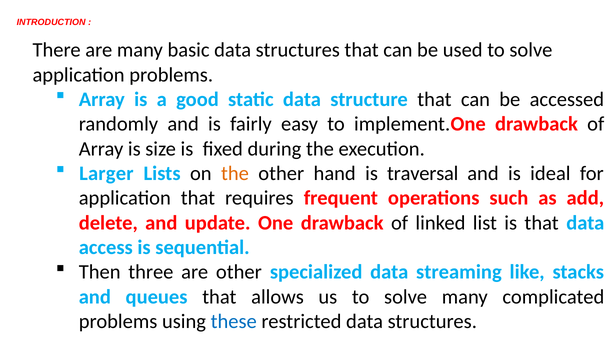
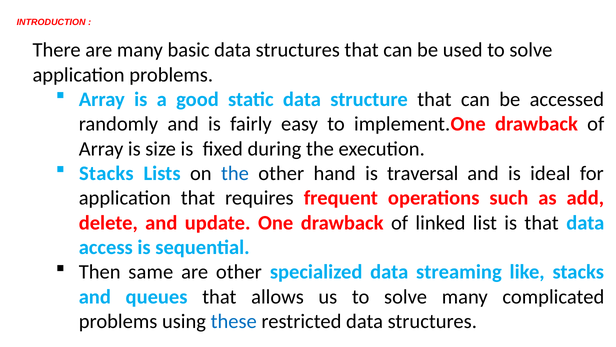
Larger: Larger -> Stacks (106, 173)
the colour: orange -> blue (235, 173)
three: three -> same (151, 272)
